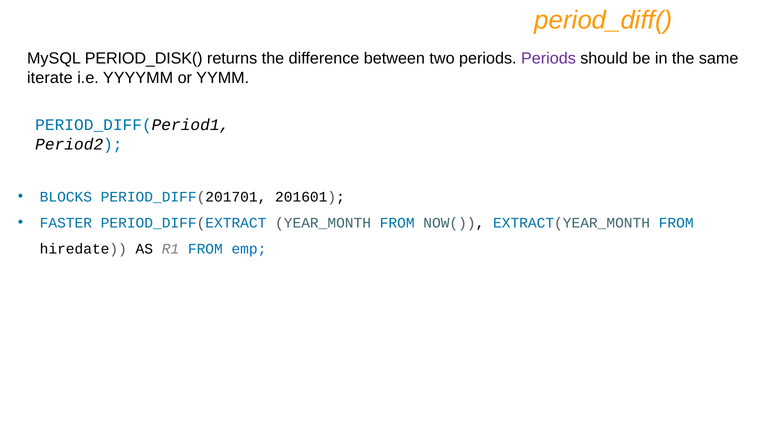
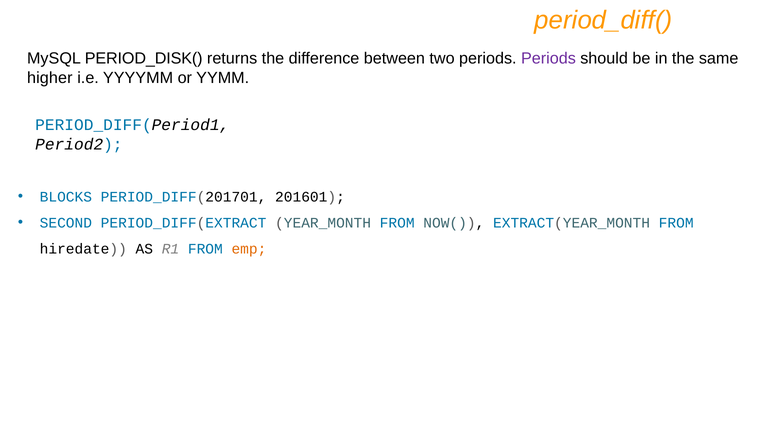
iterate: iterate -> higher (50, 78)
FASTER: FASTER -> SECOND (66, 223)
emp colour: blue -> orange (249, 249)
